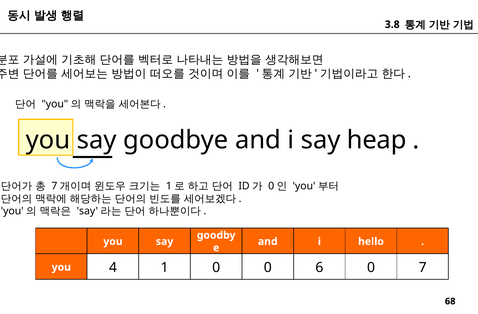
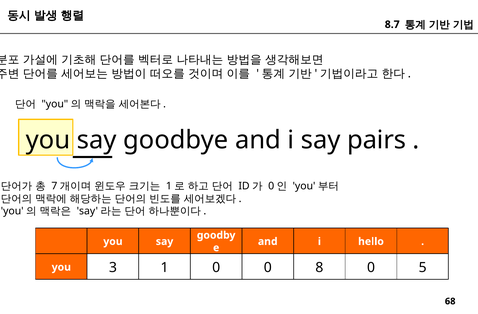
3.8: 3.8 -> 8.7 (392, 24)
heap: heap -> pairs (377, 140)
4: 4 -> 3 (113, 267)
6: 6 -> 8 (319, 267)
7: 7 -> 5 (423, 267)
